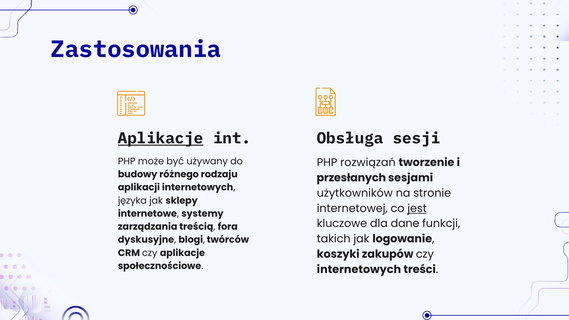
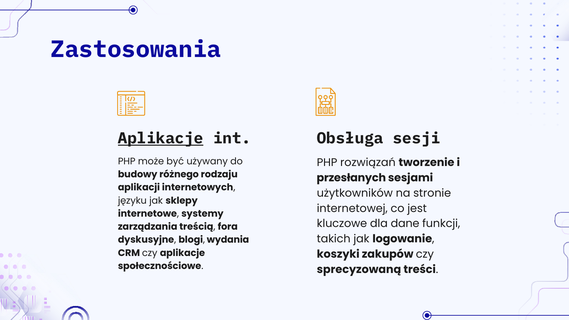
języka: języka -> języku (132, 201)
jest underline: present -> none (417, 208)
twórców: twórców -> wydania (228, 240)
internetowych: internetowych -> sprecyzowaną (359, 269)
